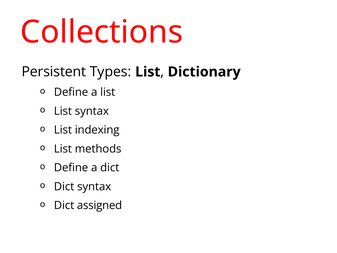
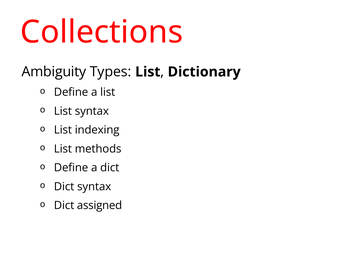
Persistent: Persistent -> Ambiguity (54, 72)
